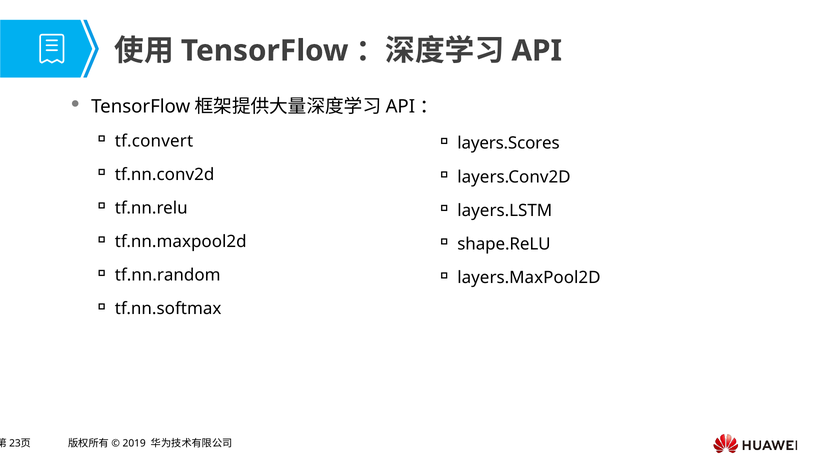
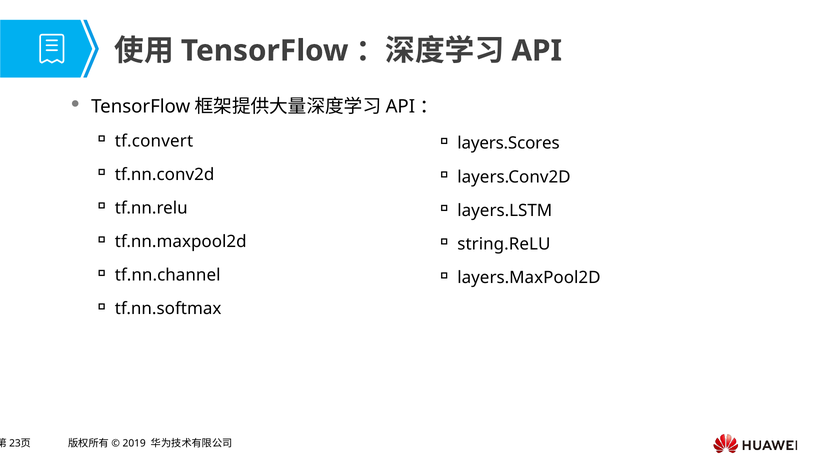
shape.ReLU: shape.ReLU -> string.ReLU (504, 244)
tf.nn.random: tf.nn.random -> tf.nn.channel (168, 276)
